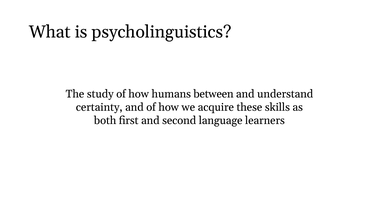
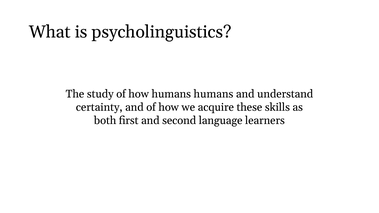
humans between: between -> humans (213, 94)
